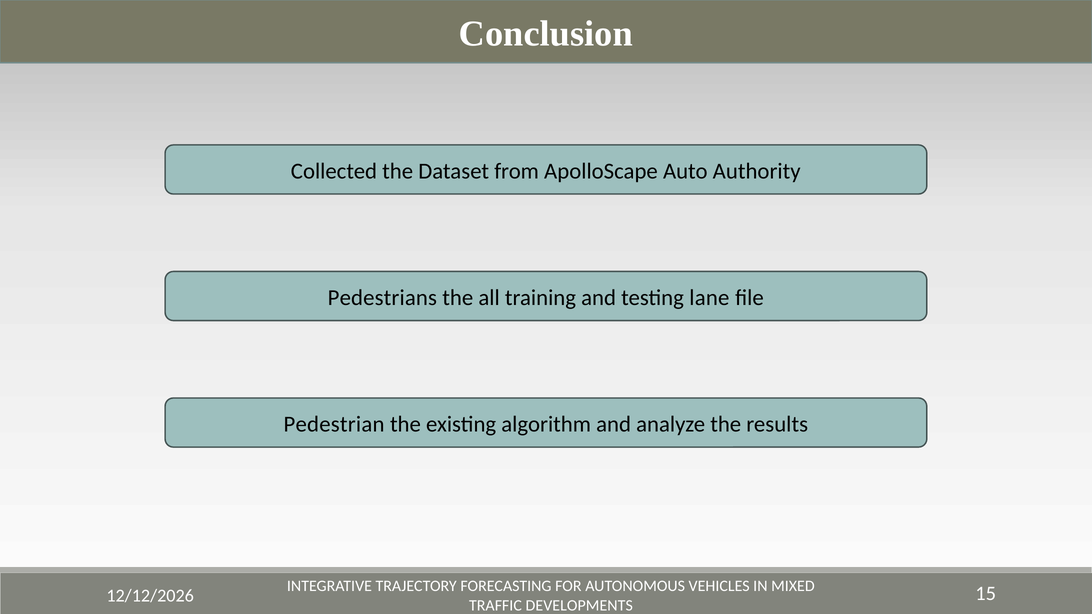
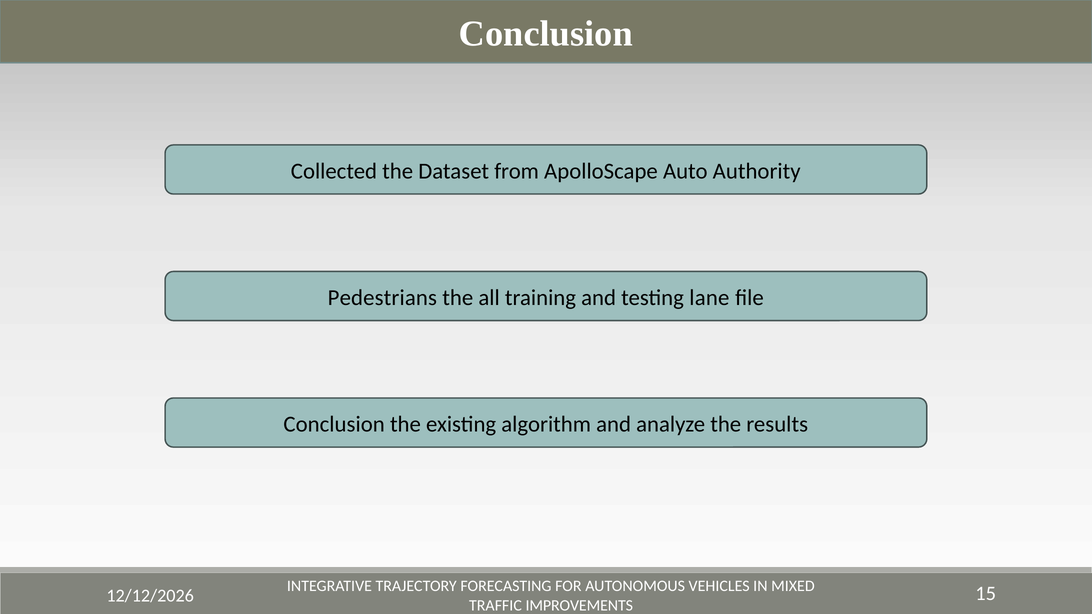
Pedestrian: Pedestrian -> Conclusion (334, 424)
DEVELOPMENTS: DEVELOPMENTS -> IMPROVEMENTS (579, 606)
